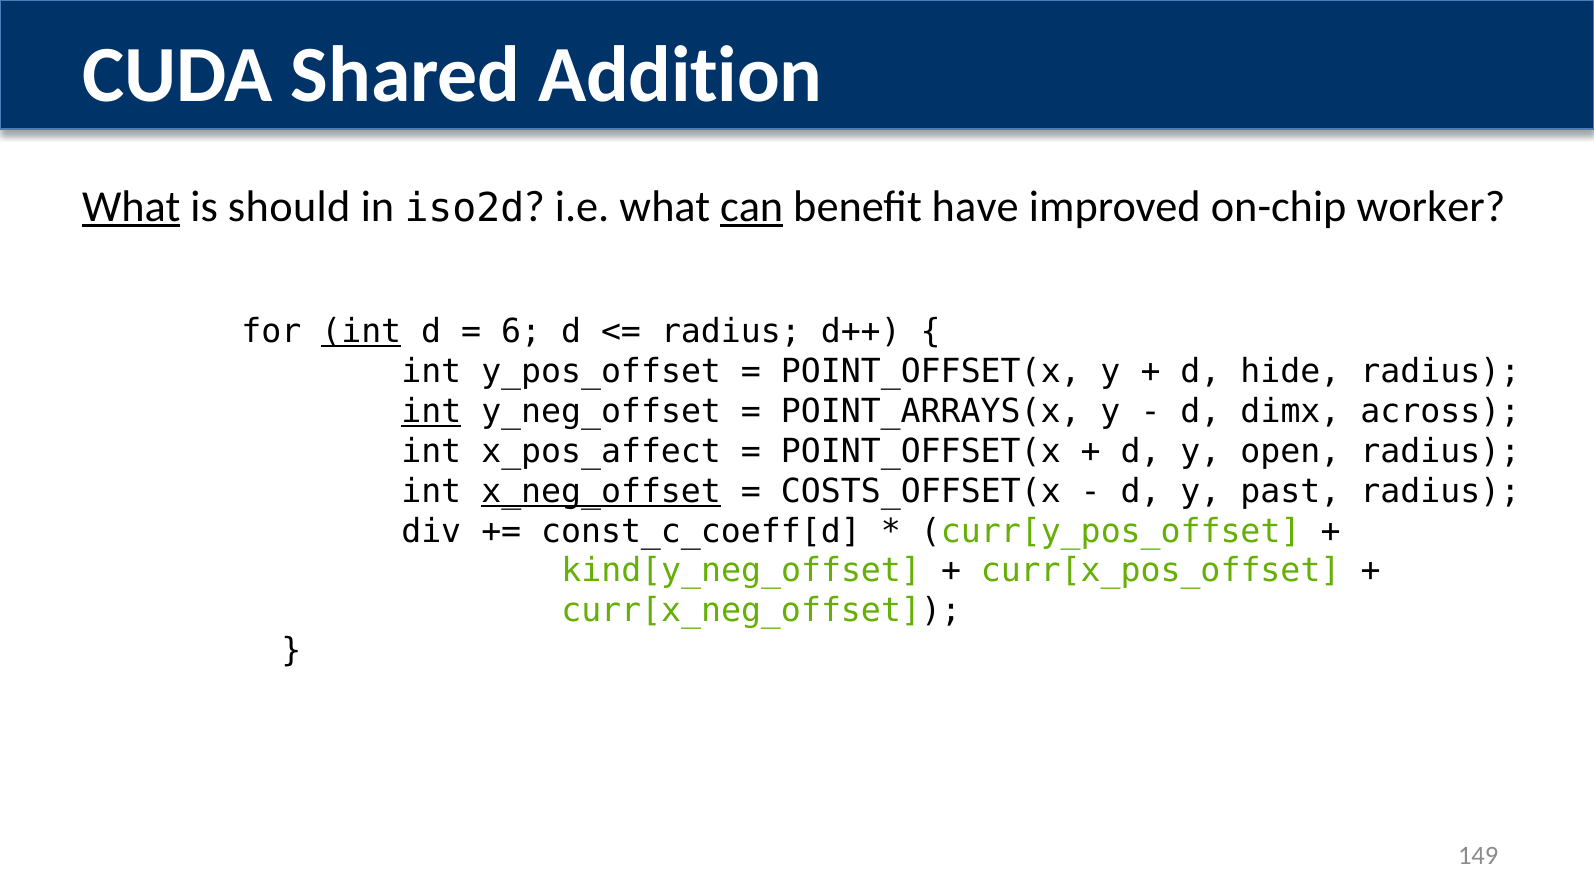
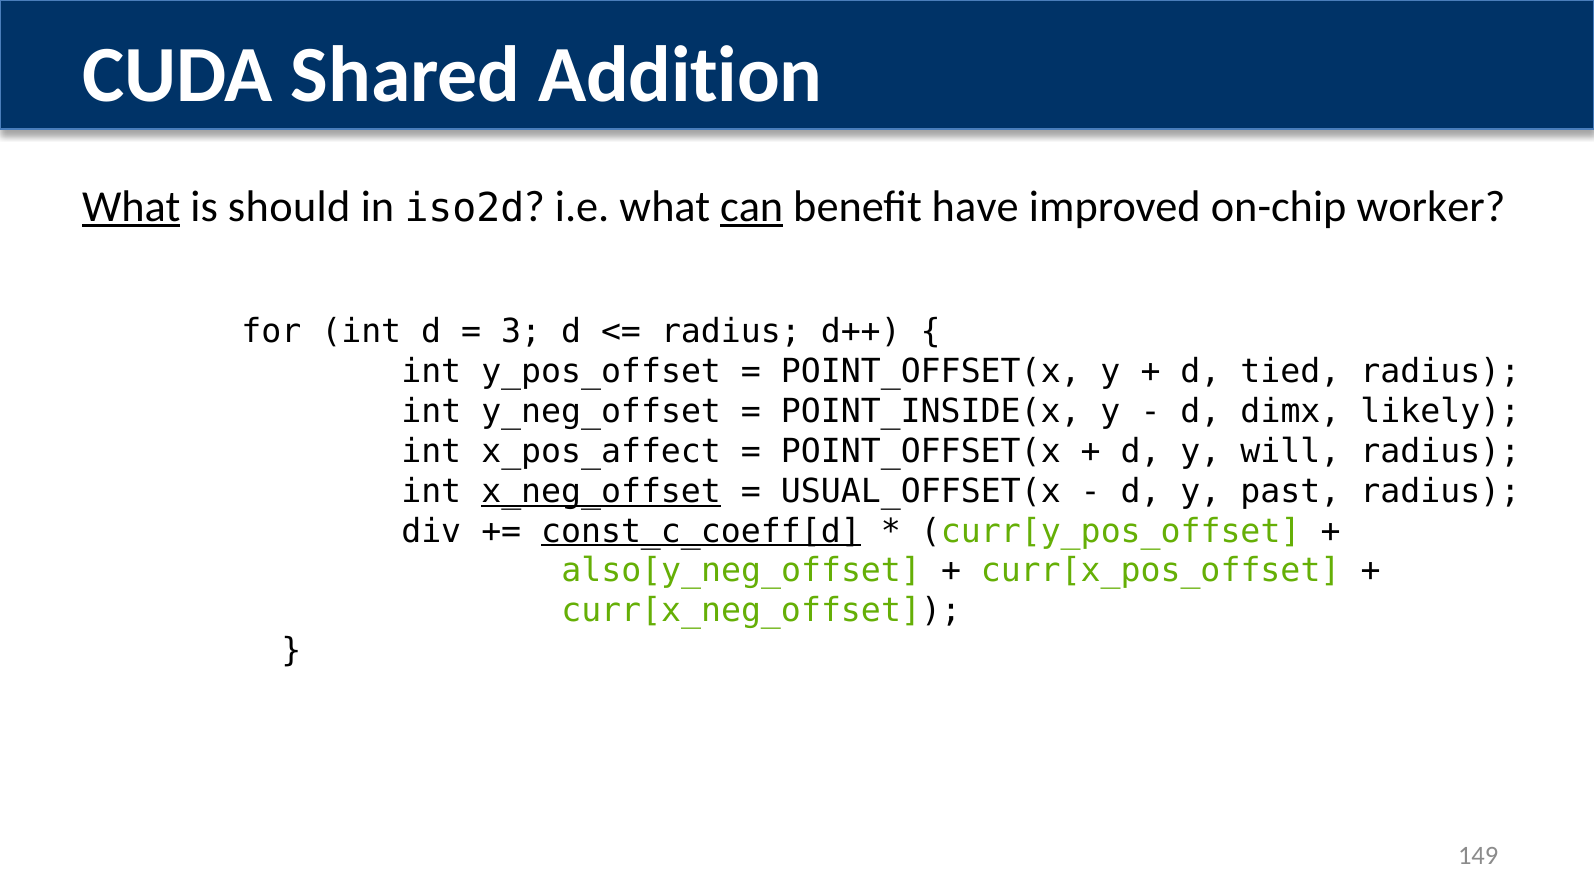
int underline: present -> none (361, 332)
6: 6 -> 3 (521, 332)
hide: hide -> tied (1290, 372)
int underline: present -> none (431, 412)
POINT_ARRAYS(x: POINT_ARRAYS(x -> POINT_INSIDE(x (931, 412)
across: across -> likely (1440, 412)
open: open -> will (1290, 452)
COSTS_OFFSET(x: COSTS_OFFSET(x -> USUAL_OFFSET(x (921, 492)
const_c_coeff[d underline: none -> present (701, 532)
kind[y_neg_offset: kind[y_neg_offset -> also[y_neg_offset (741, 571)
